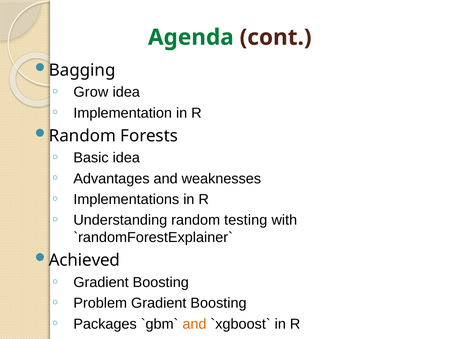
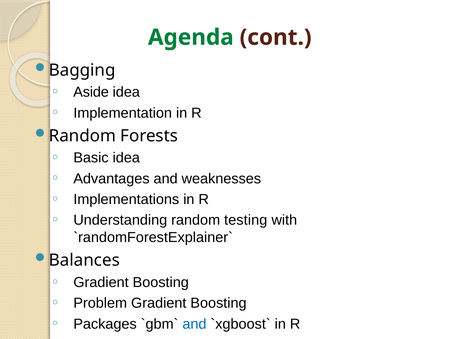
Grow: Grow -> Aside (91, 92)
Achieved: Achieved -> Balances (84, 260)
and colour: orange -> blue (194, 324)
